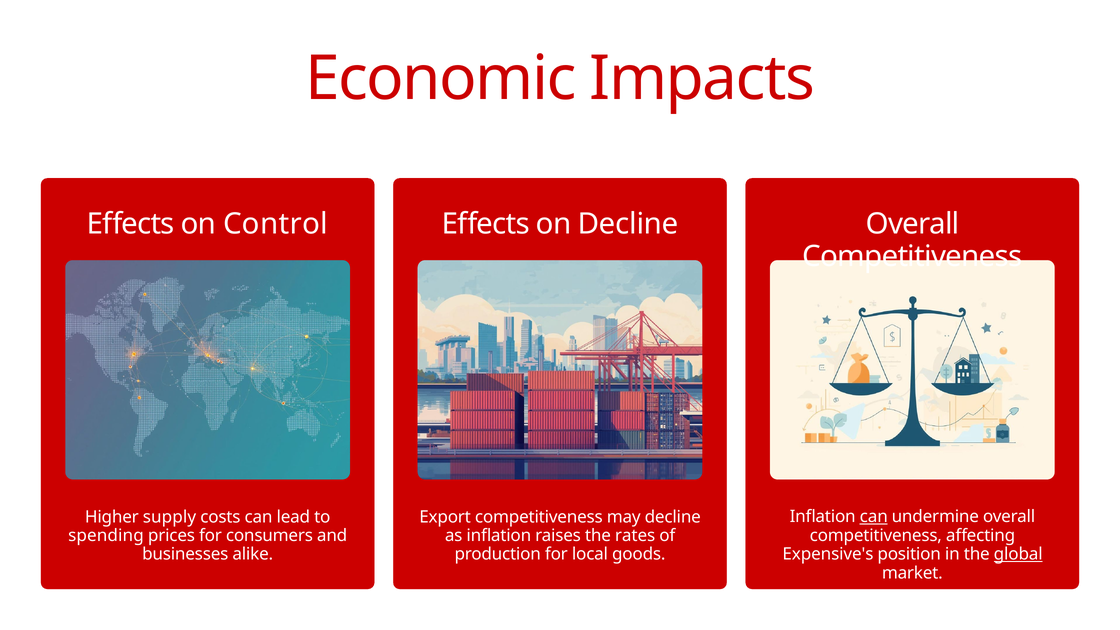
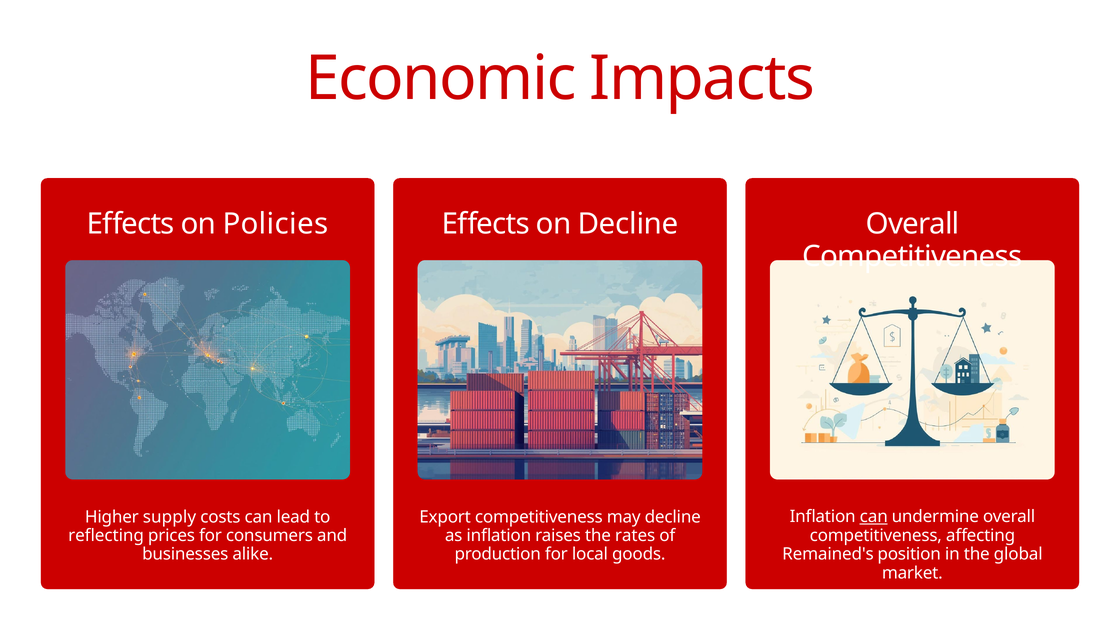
Control: Control -> Policies (276, 224)
spending: spending -> reflecting (106, 536)
Expensive's: Expensive's -> Remained's (828, 554)
global underline: present -> none (1018, 554)
